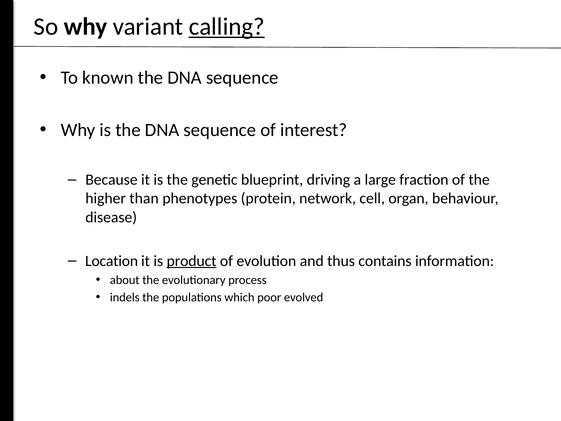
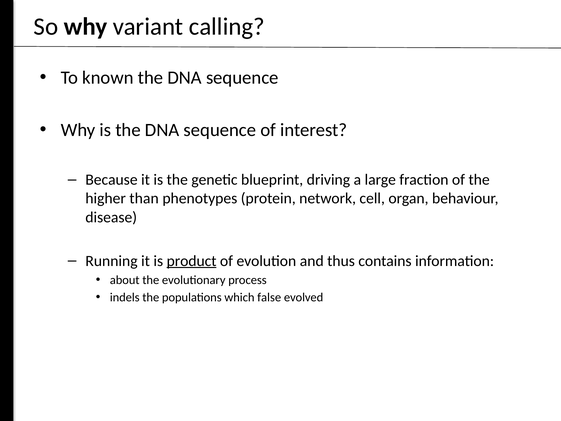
calling underline: present -> none (227, 27)
Location: Location -> Running (111, 261)
poor: poor -> false (269, 297)
